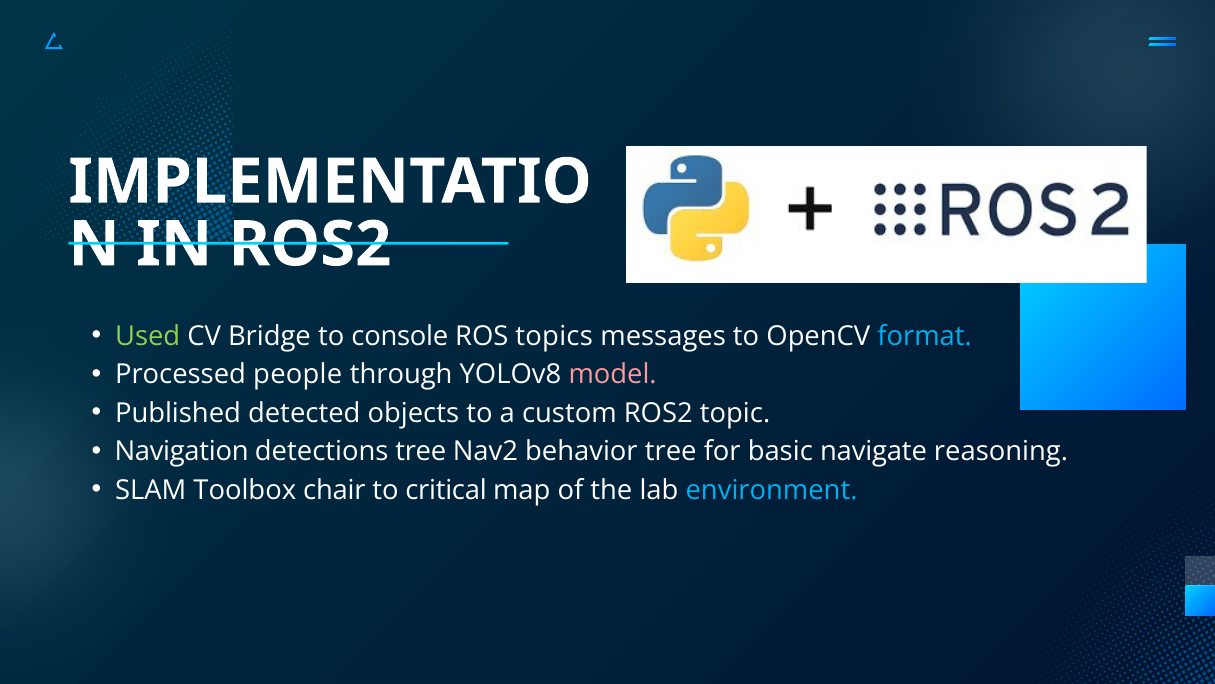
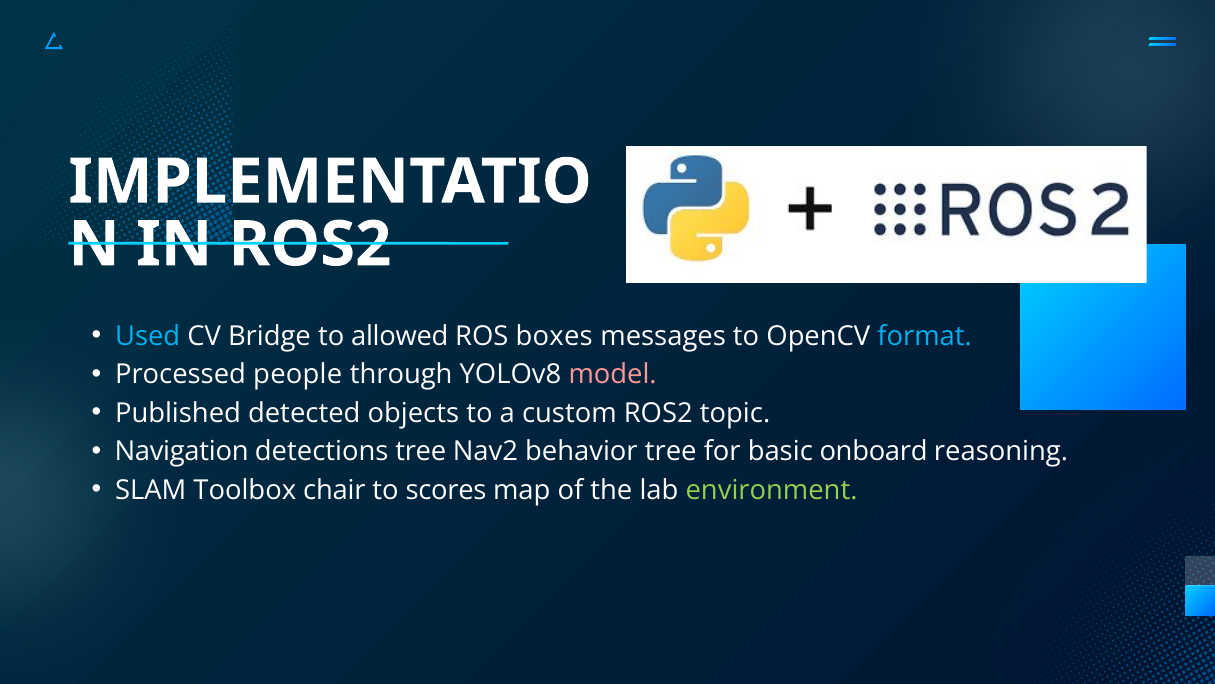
Used colour: light green -> light blue (148, 336)
console: console -> allowed (400, 336)
topics: topics -> boxes (554, 336)
navigate: navigate -> onboard (874, 451)
critical: critical -> scores (446, 490)
environment colour: light blue -> light green (772, 490)
